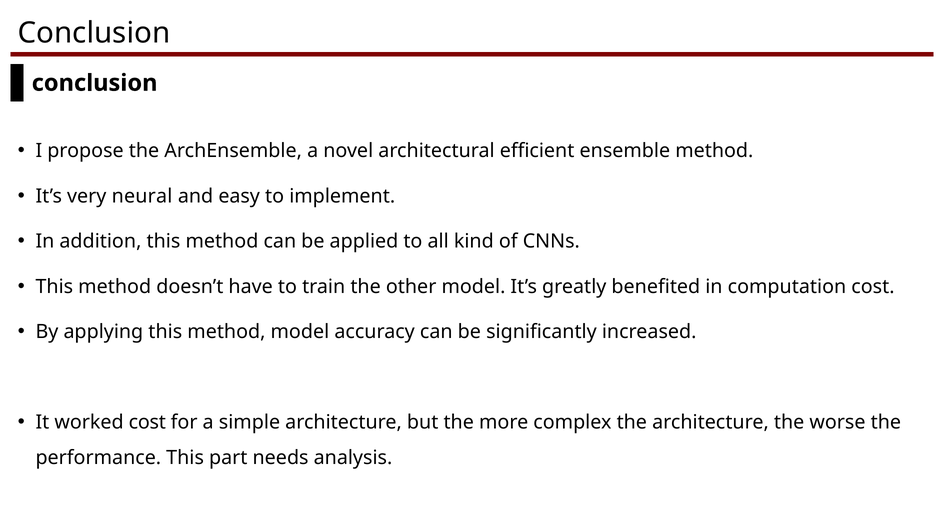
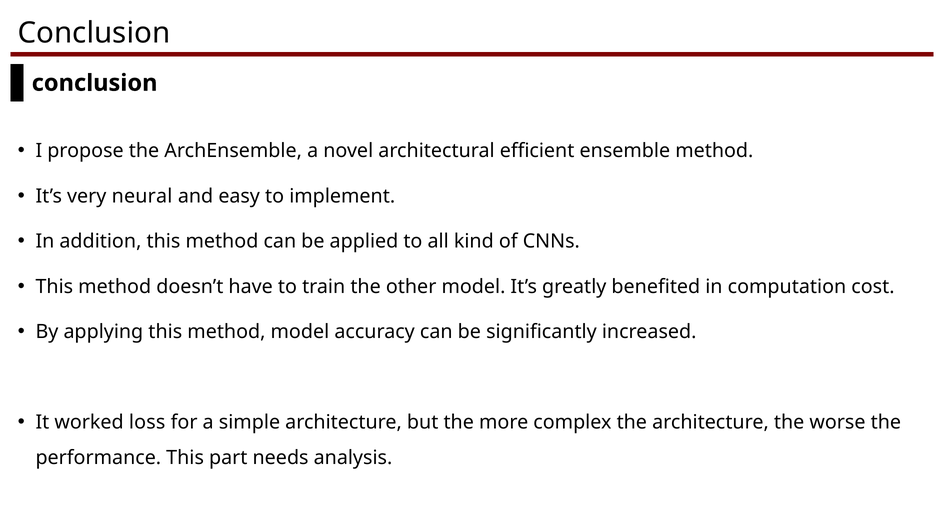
worked cost: cost -> loss (147, 422)
